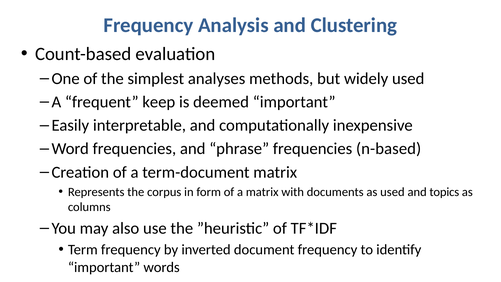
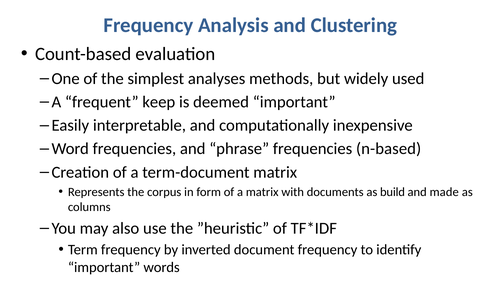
as used: used -> build (392, 192)
topics: topics -> made (444, 192)
